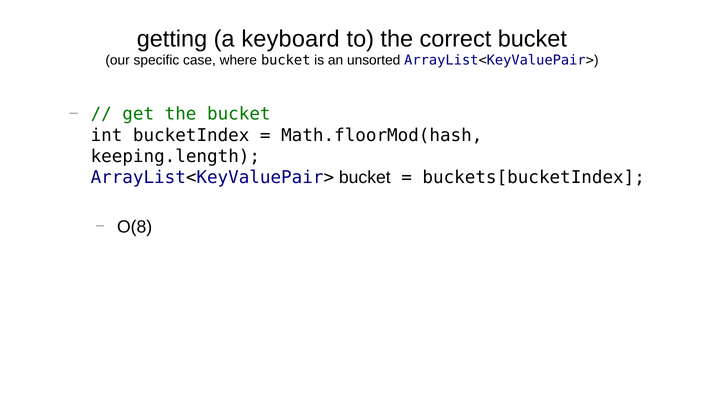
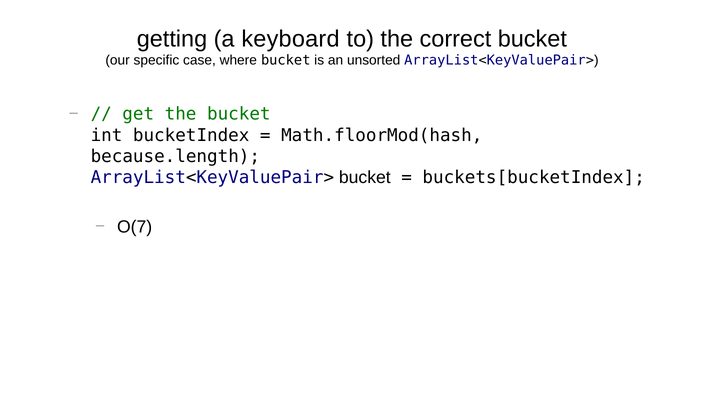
keeping.length: keeping.length -> because.length (175, 156)
O(8: O(8 -> O(7 (135, 227)
